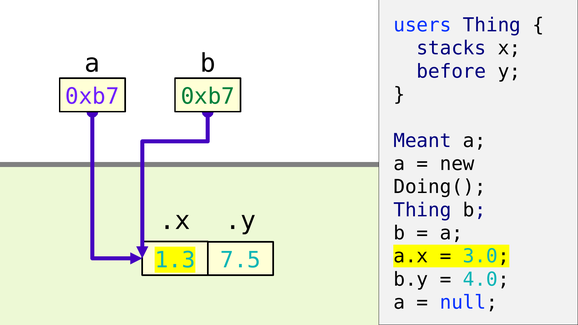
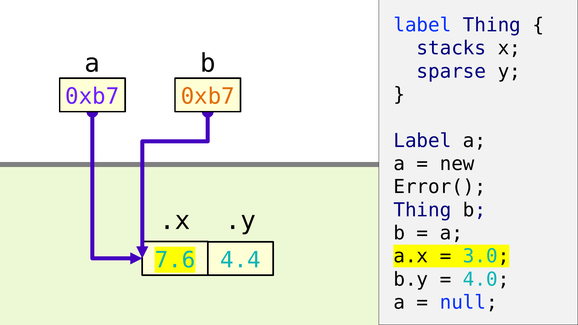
users: users -> label (422, 25)
before: before -> sparse (451, 71)
0xb7 colour: green -> orange (208, 97)
Meant: Meant -> Label (422, 141)
Doing(: Doing( -> Error( (440, 187)
1.3: 1.3 -> 7.6 (175, 260)
7.5: 7.5 -> 4.4 (241, 260)
